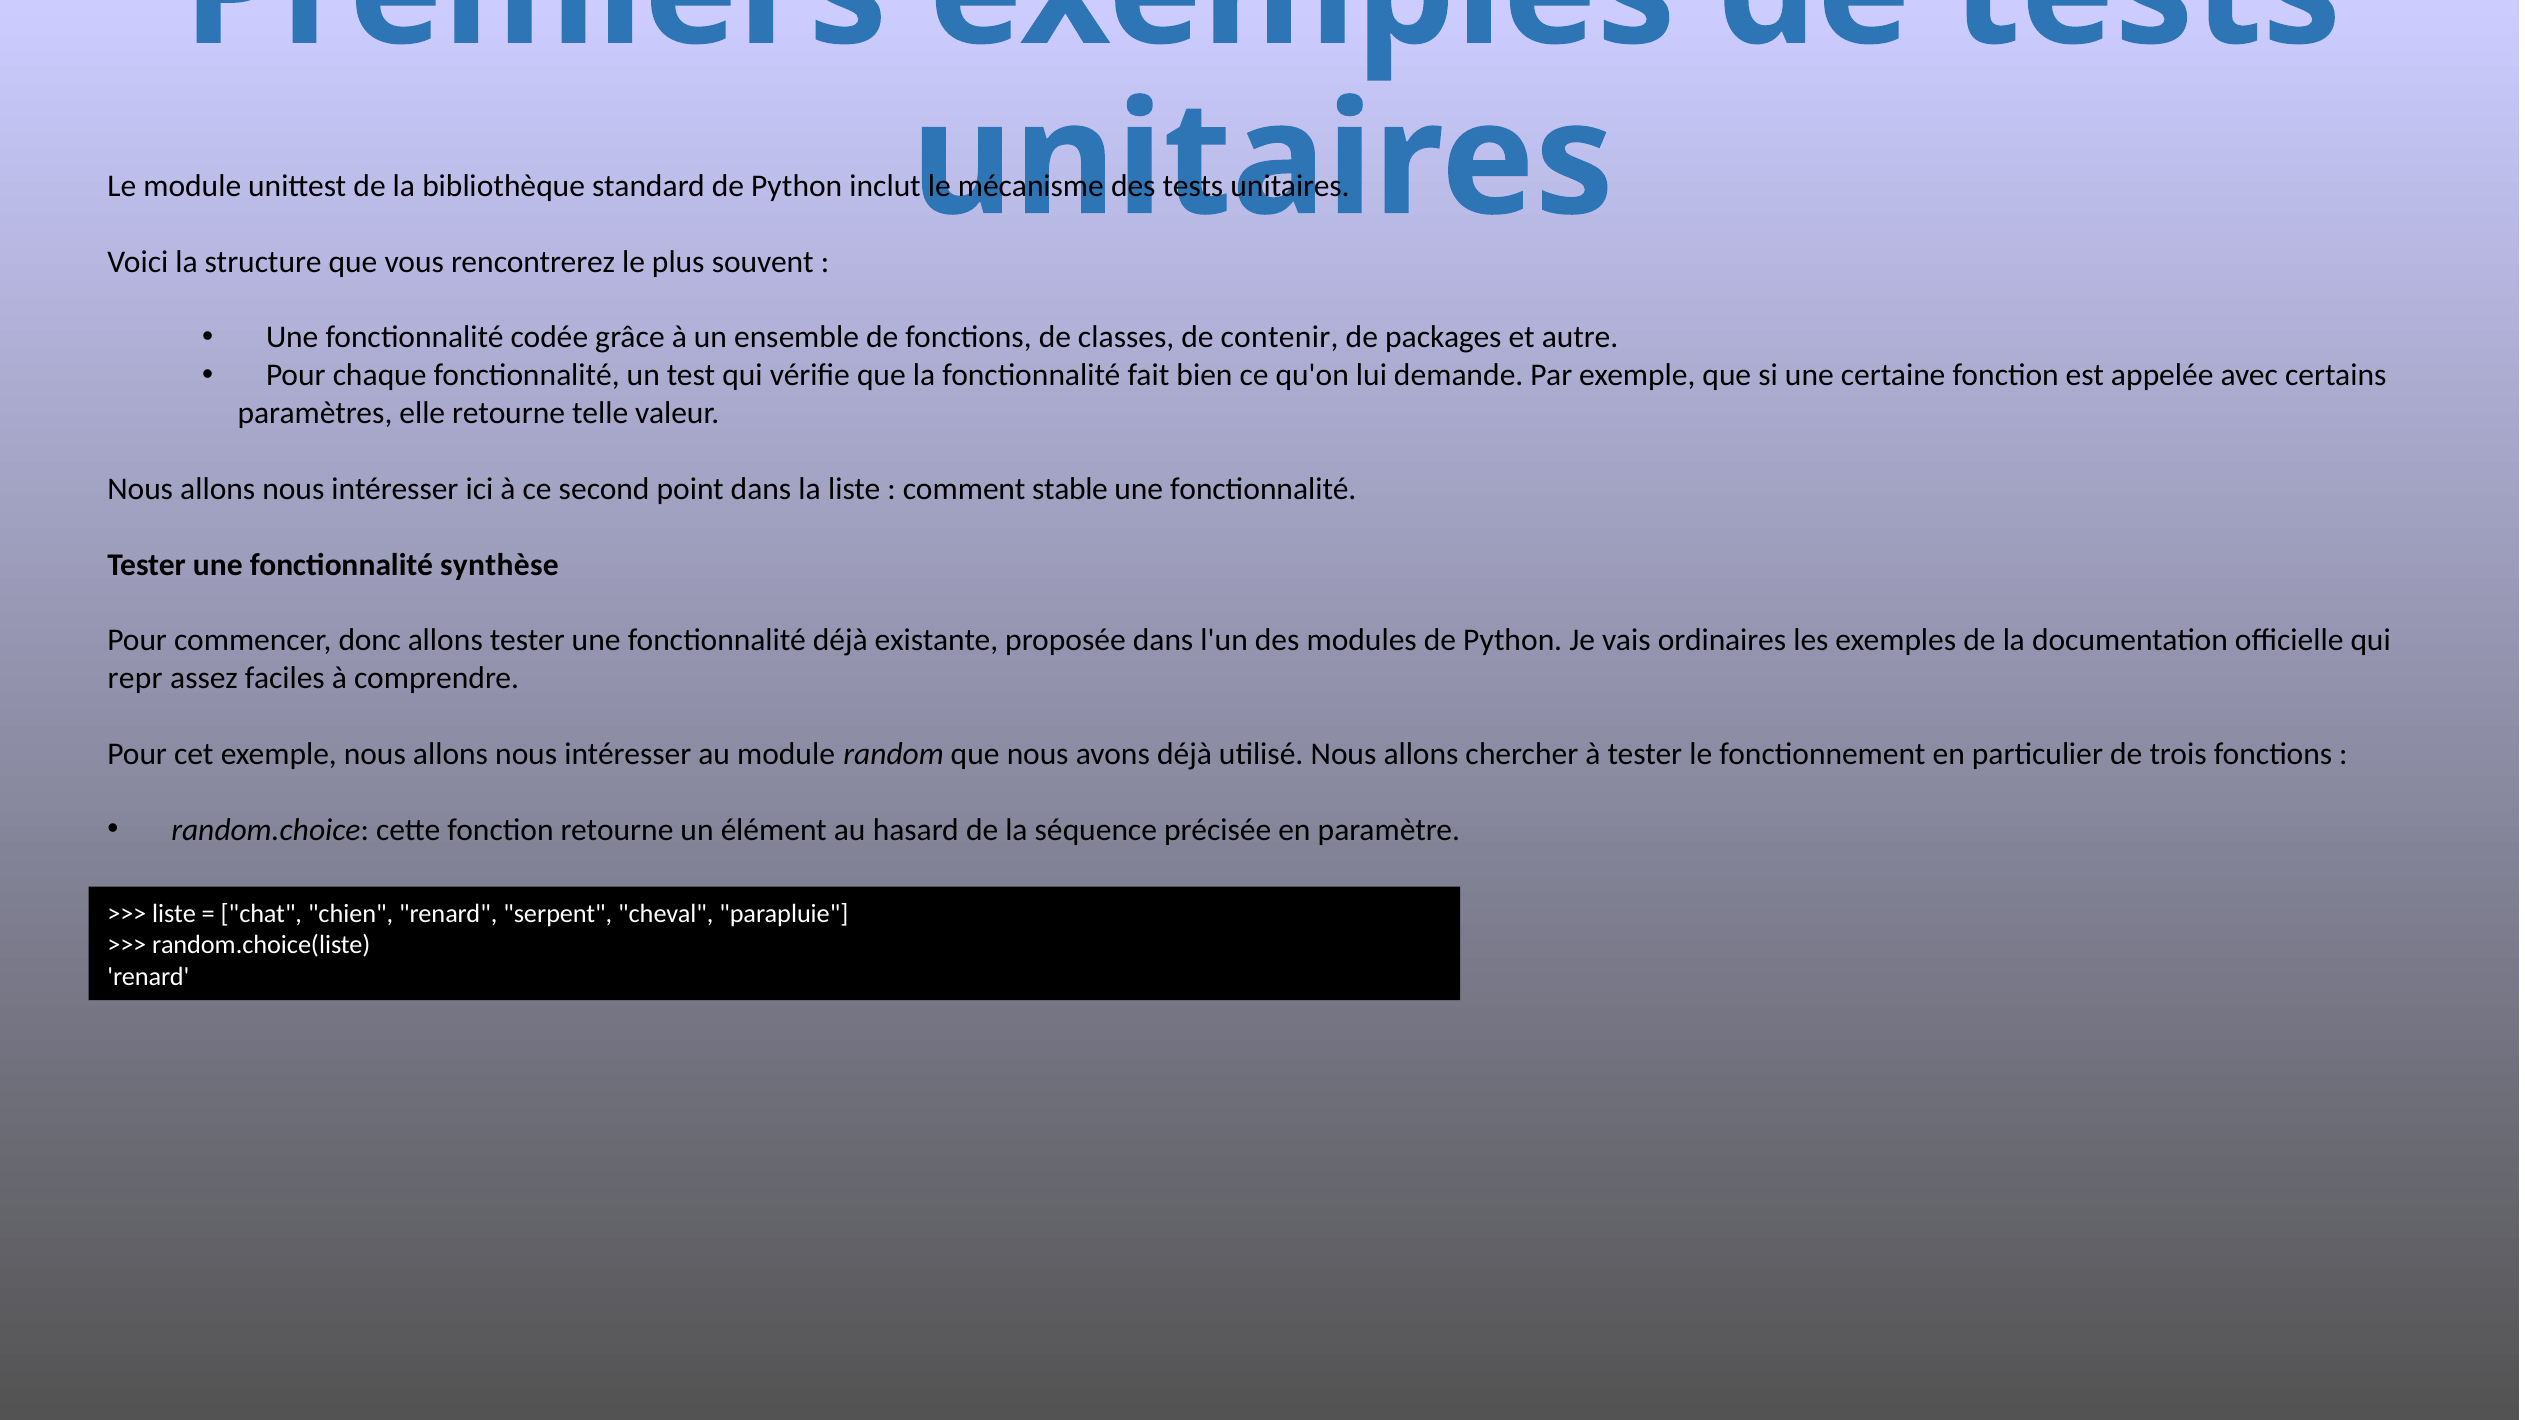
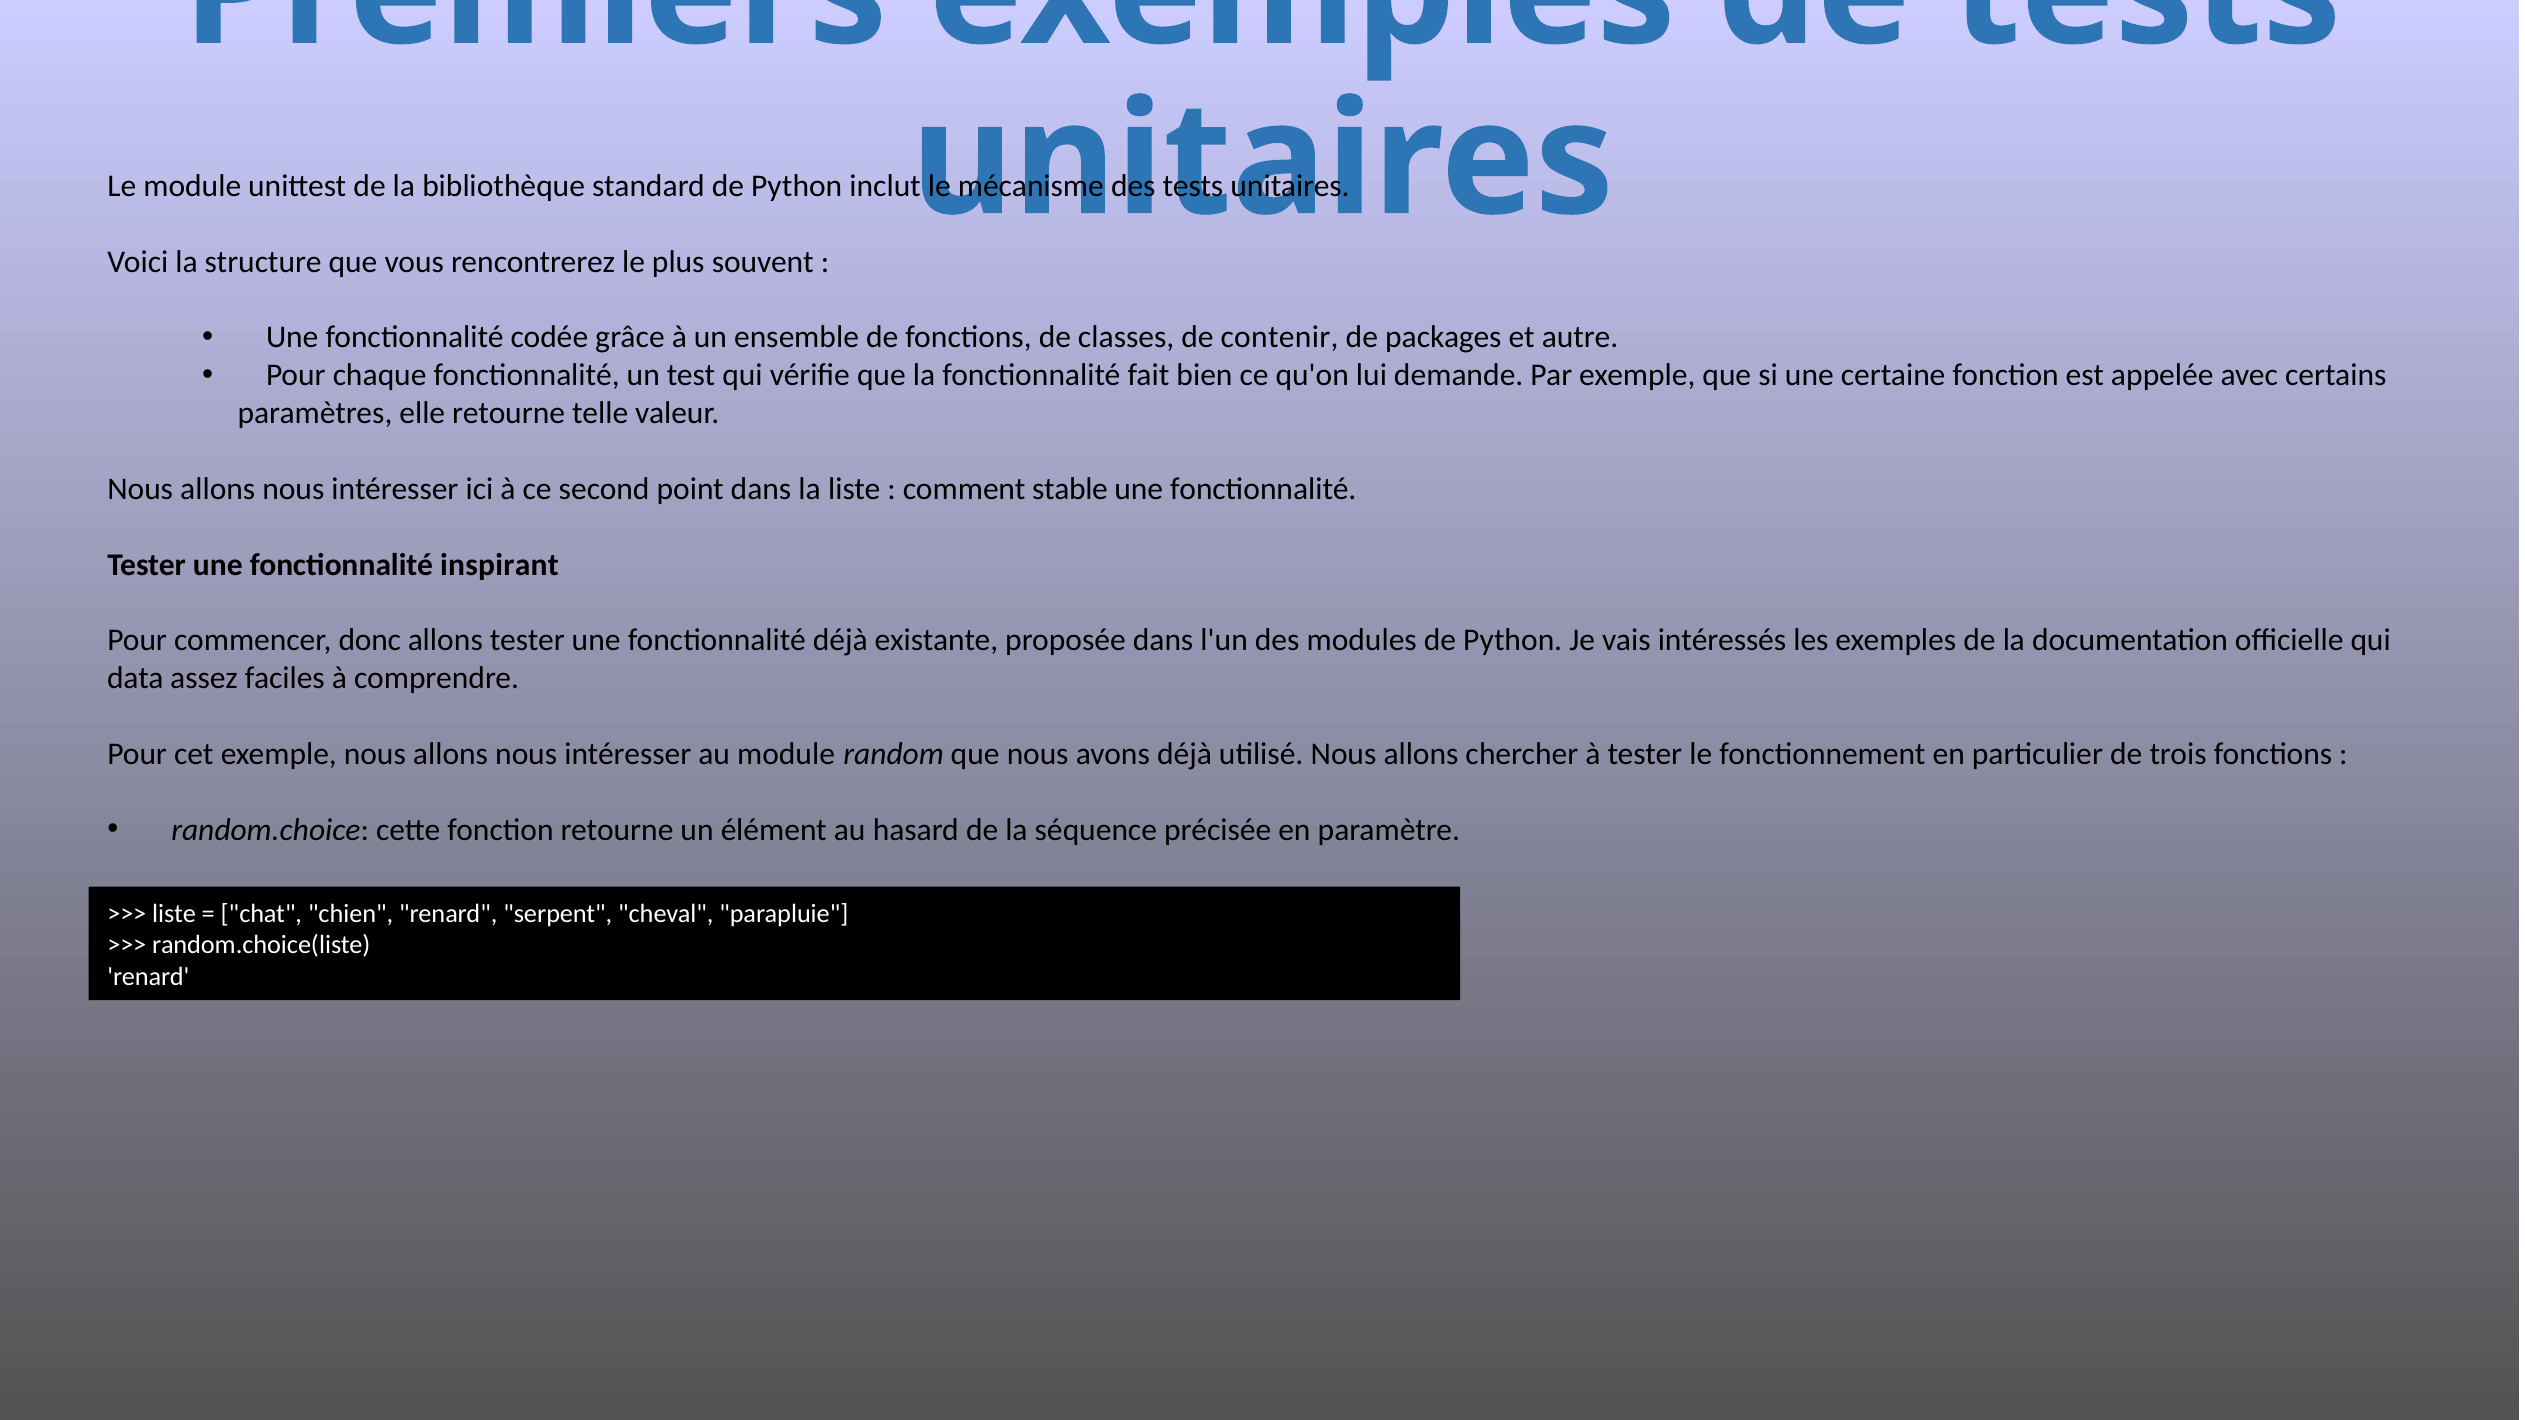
synthèse: synthèse -> inspirant (499, 565)
ordinaires: ordinaires -> intéressés (1722, 641)
repr: repr -> data (135, 678)
